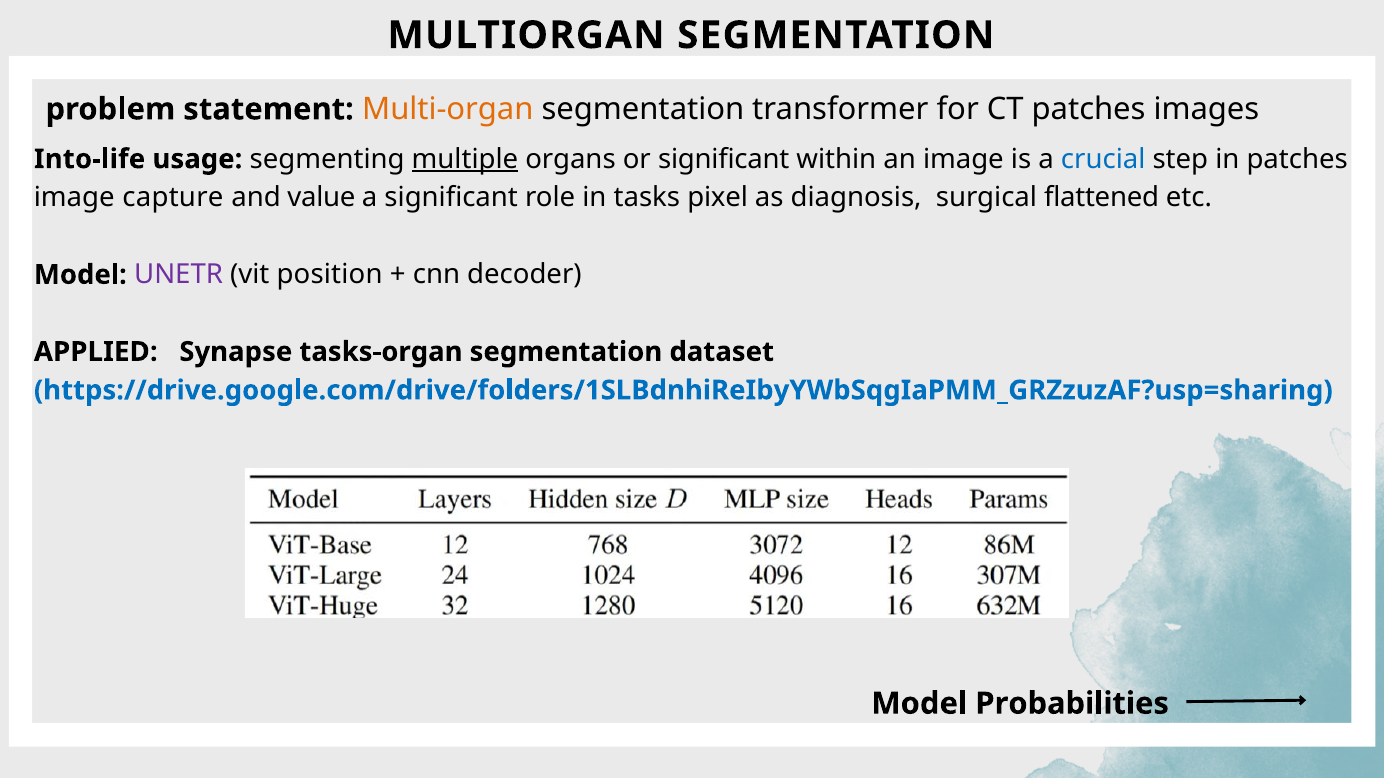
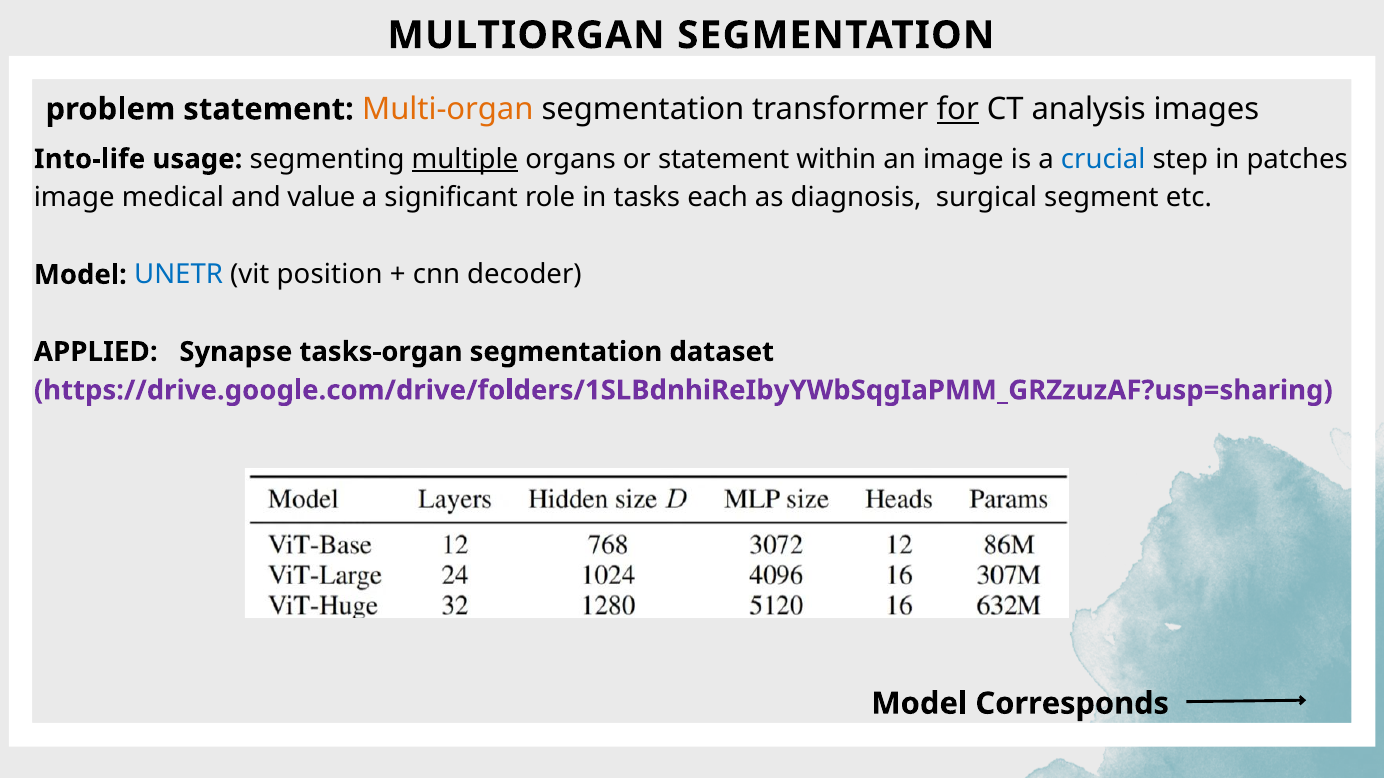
for underline: none -> present (958, 109)
CT patches: patches -> analysis (1089, 109)
or significant: significant -> statement (724, 159)
capture: capture -> medical (173, 198)
pixel: pixel -> each (718, 198)
flattened: flattened -> segment (1101, 198)
UNETR colour: purple -> blue (179, 275)
https://drive.google.com/drive/folders/1SLBdnhiReIbyYWbSqgIaPMM_GRZzuzAF?usp=sharing colour: blue -> purple (683, 391)
Probabilities: Probabilities -> Corresponds (1072, 704)
